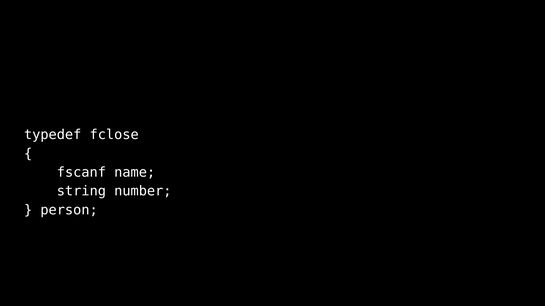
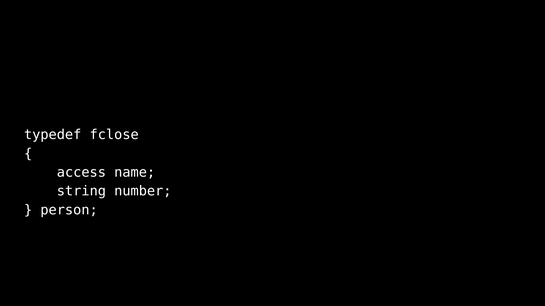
fscanf: fscanf -> access (81, 173)
